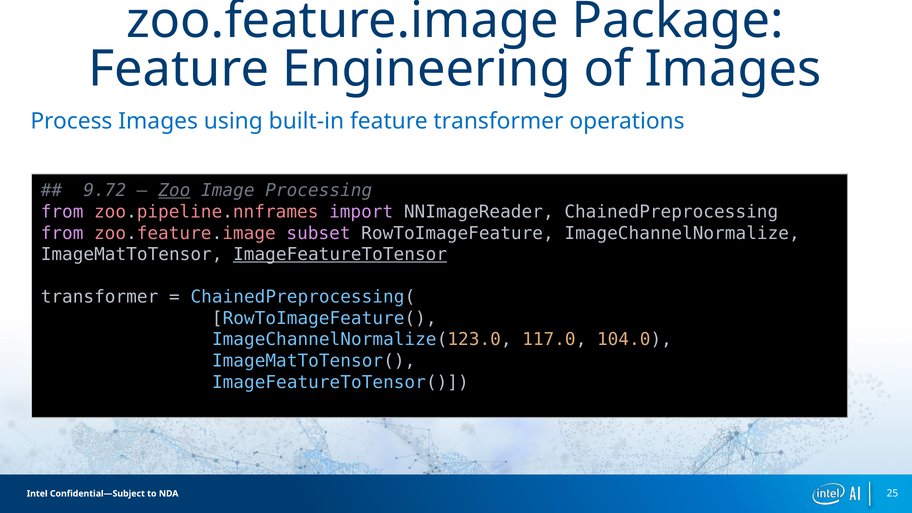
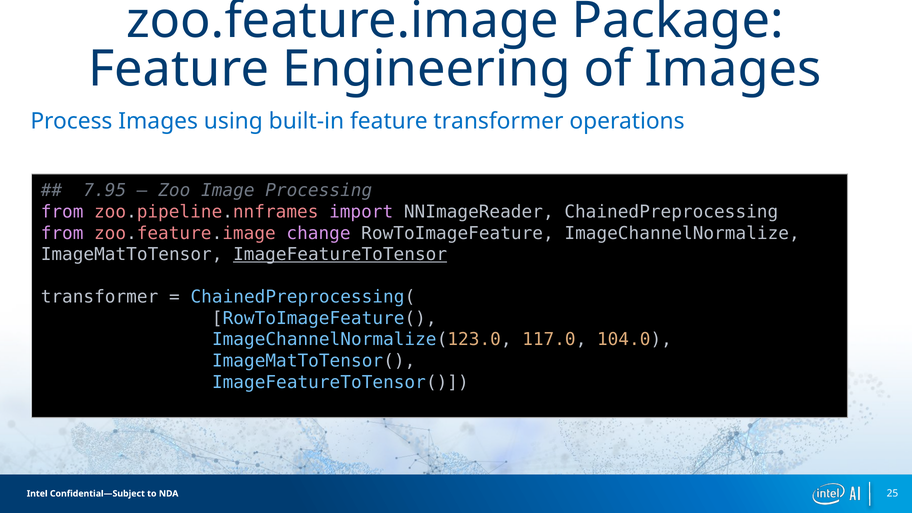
9.72: 9.72 -> 7.95 (105, 191)
Zoo underline: present -> none (174, 191)
subset: subset -> change (319, 233)
